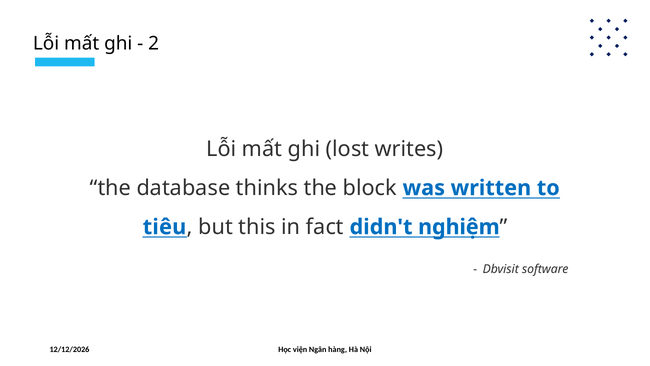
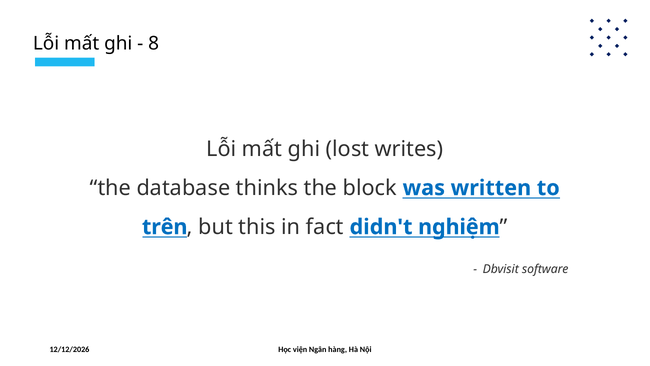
2: 2 -> 8 (154, 44)
tiêu: tiêu -> trên (165, 227)
